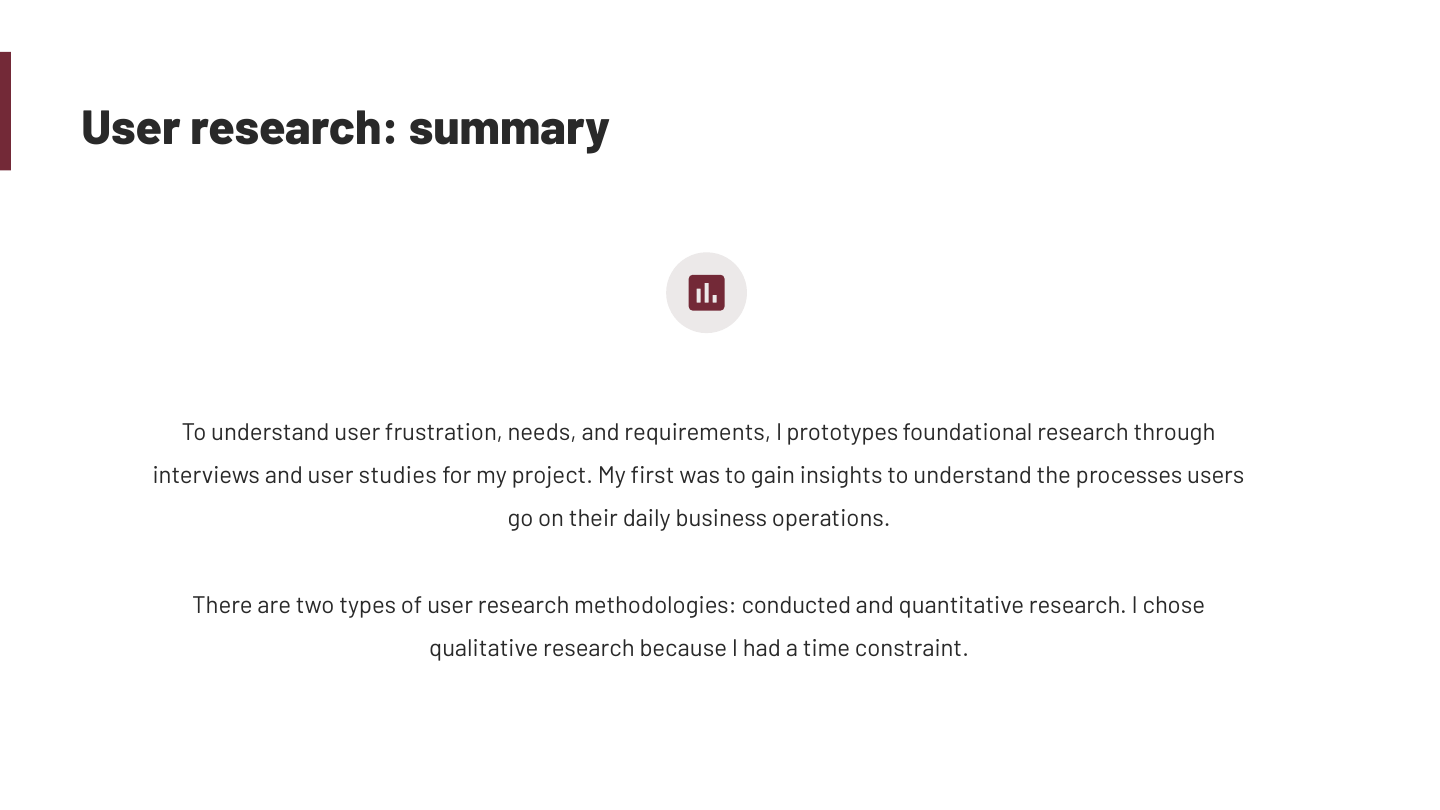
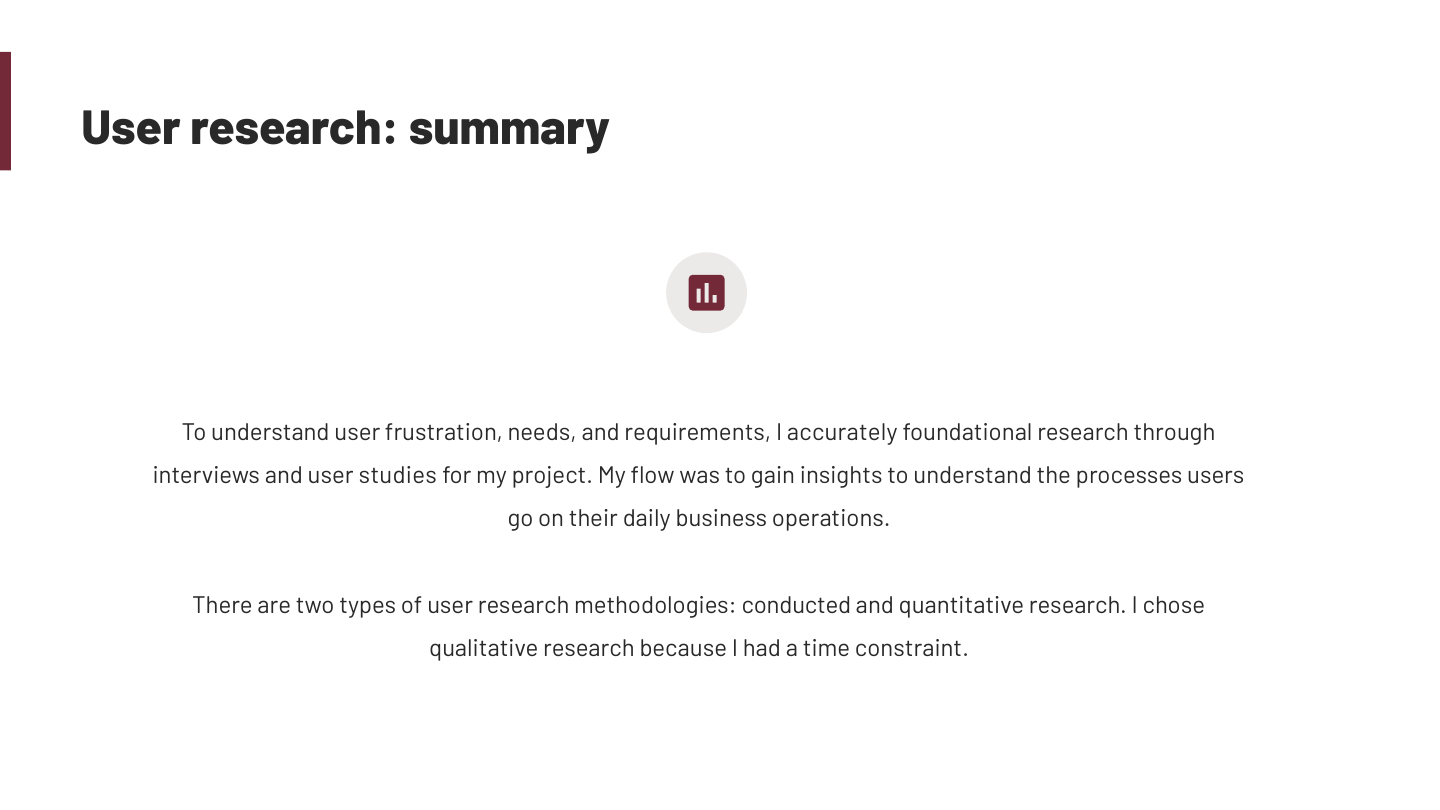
prototypes: prototypes -> accurately (842, 432)
first: first -> flow (653, 476)
